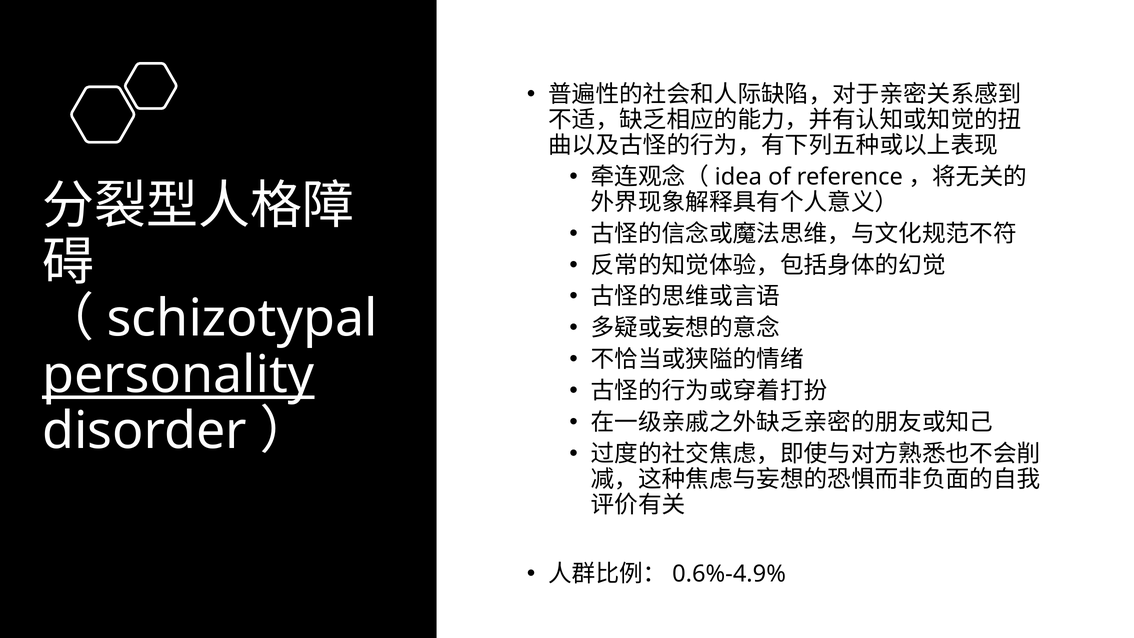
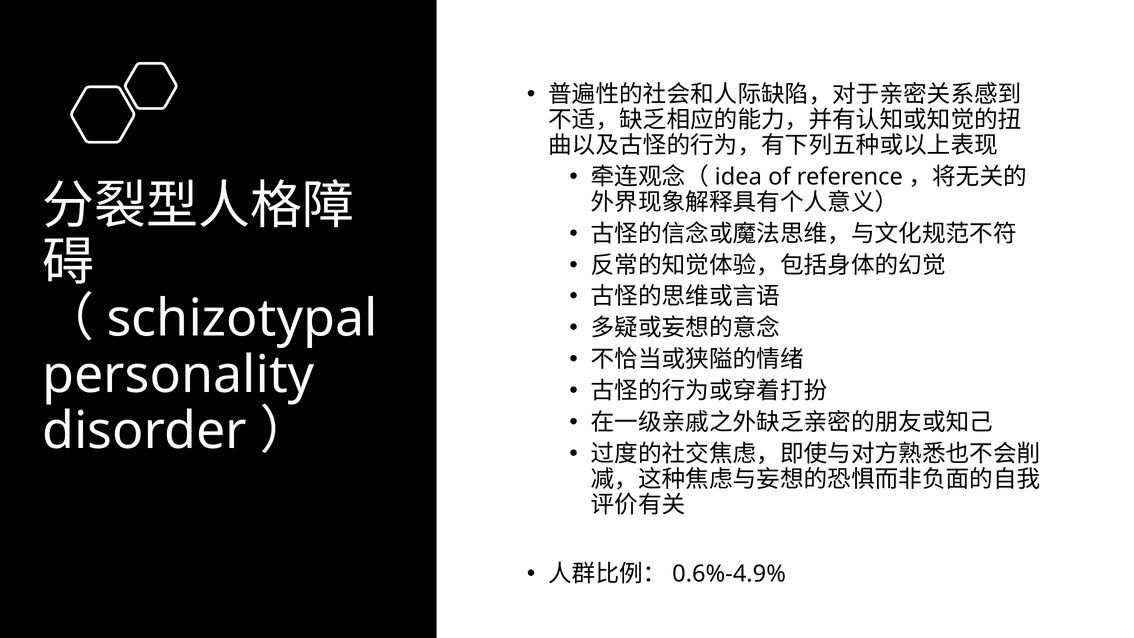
personality underline: present -> none (178, 375)
